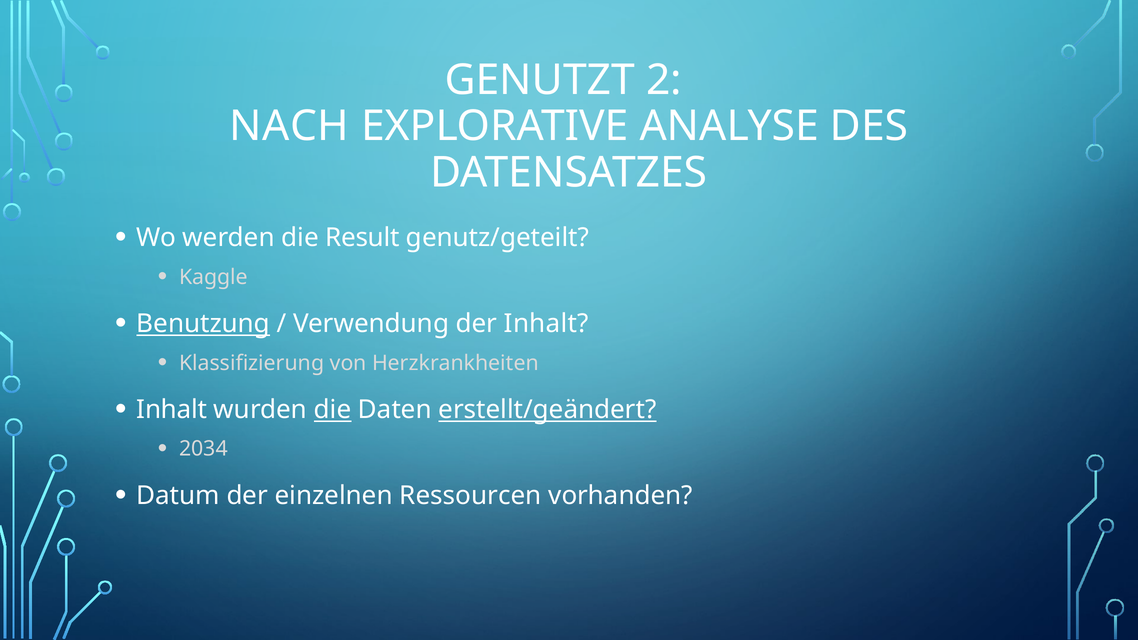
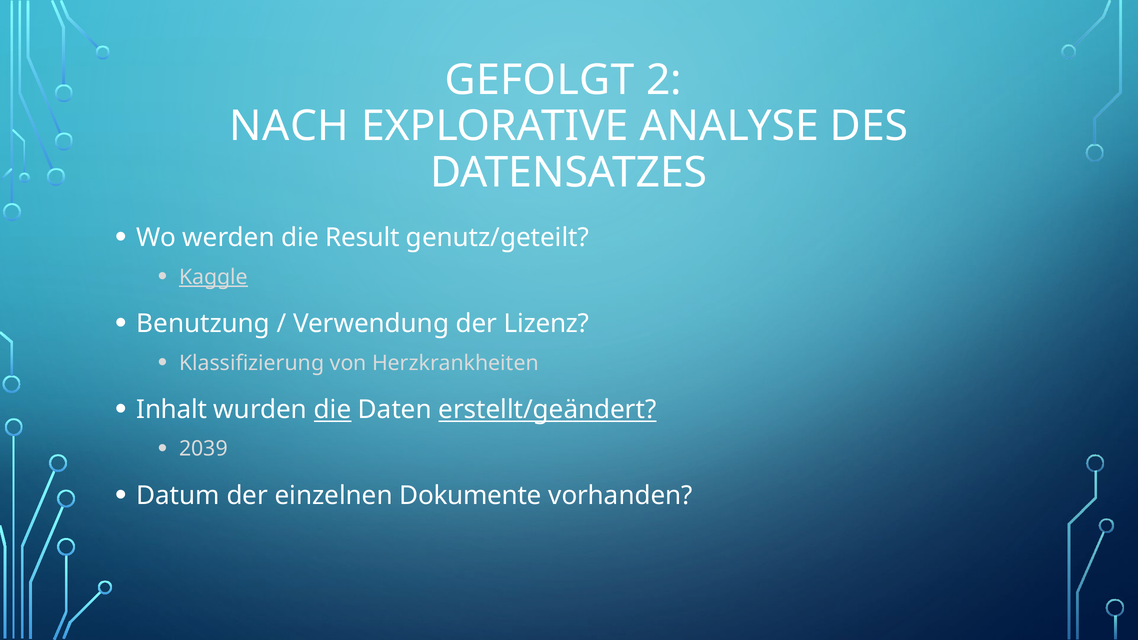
GENUTZT: GENUTZT -> GEFOLGT (540, 80)
Kaggle underline: none -> present (214, 277)
Benutzung underline: present -> none (203, 324)
der Inhalt: Inhalt -> Lizenz (547, 324)
2034: 2034 -> 2039 (203, 449)
Ressourcen: Ressourcen -> Dokumente (470, 496)
